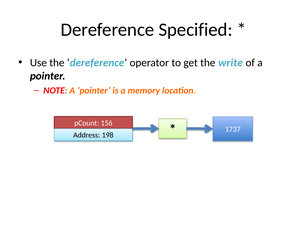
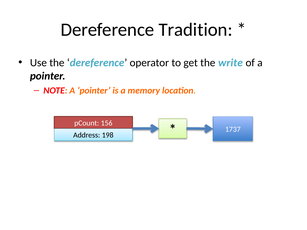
Specified: Specified -> Tradition (196, 30)
